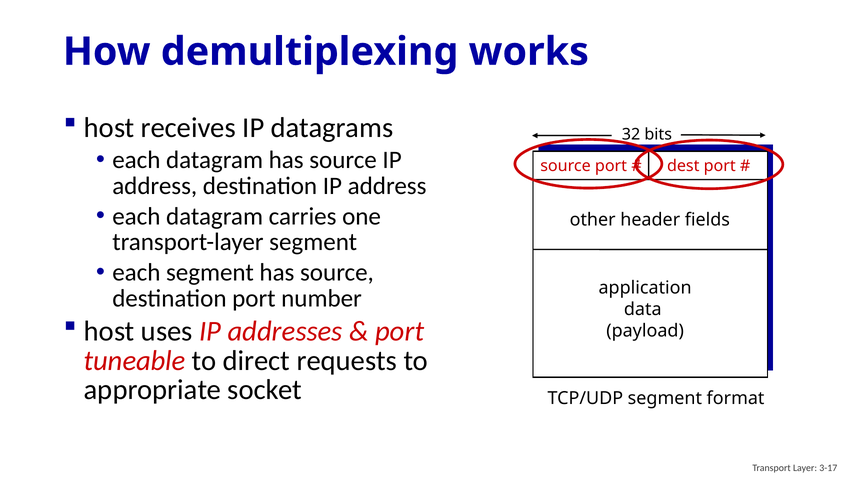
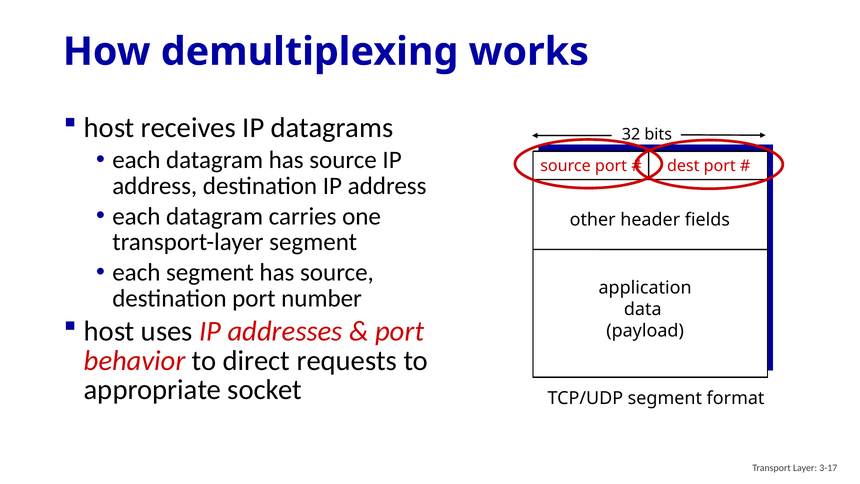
tuneable: tuneable -> behavior (135, 360)
